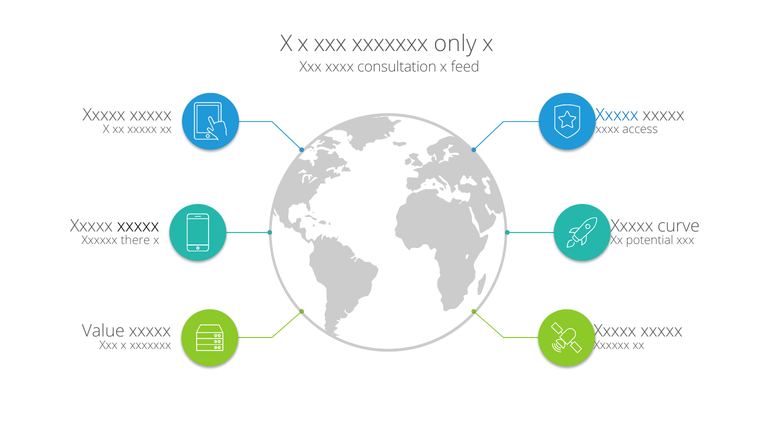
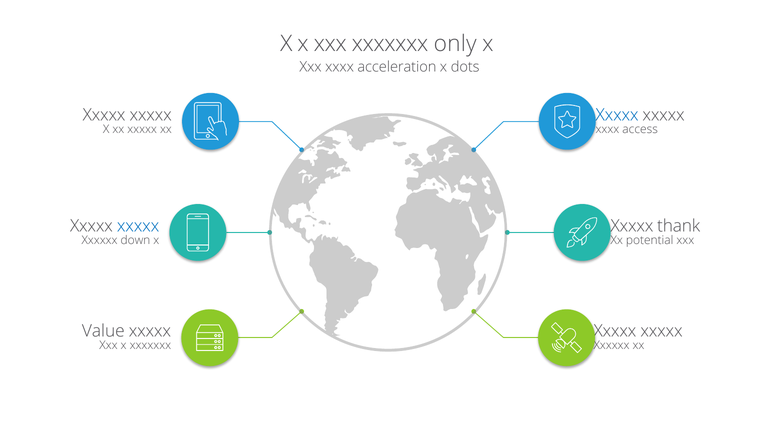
consultation: consultation -> acceleration (397, 67)
feed: feed -> dots (465, 67)
xxxxx colour: black -> blue (138, 226)
curve: curve -> thank (679, 226)
there: there -> down (135, 240)
